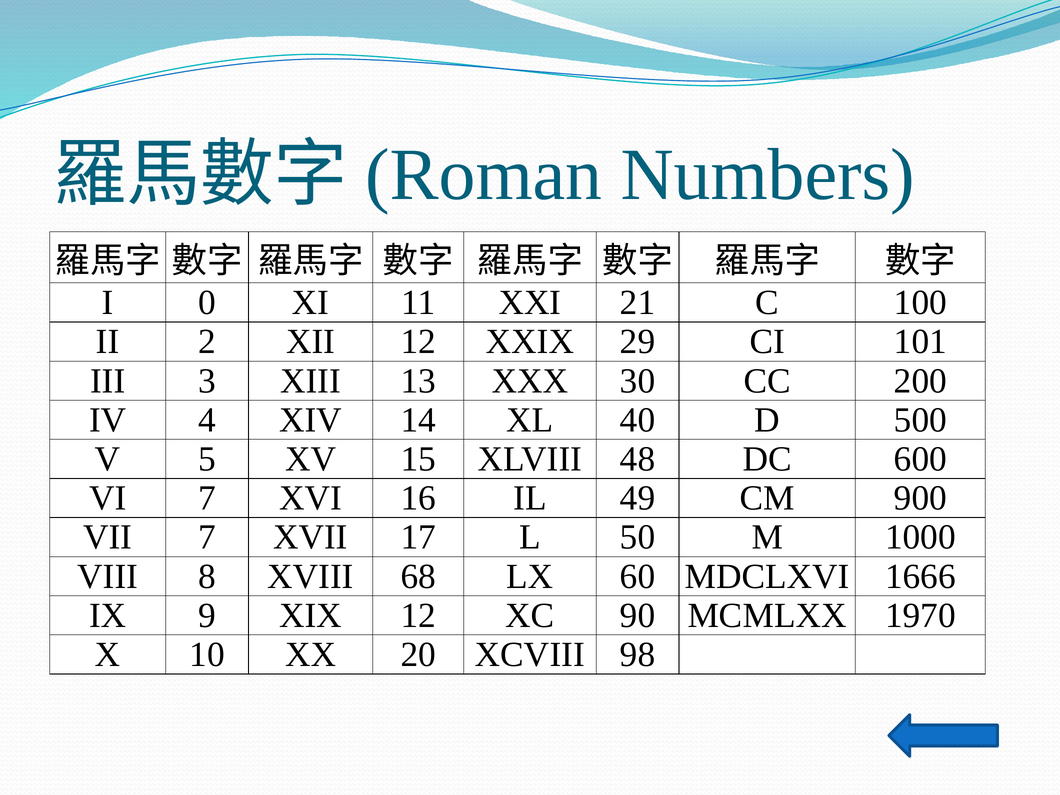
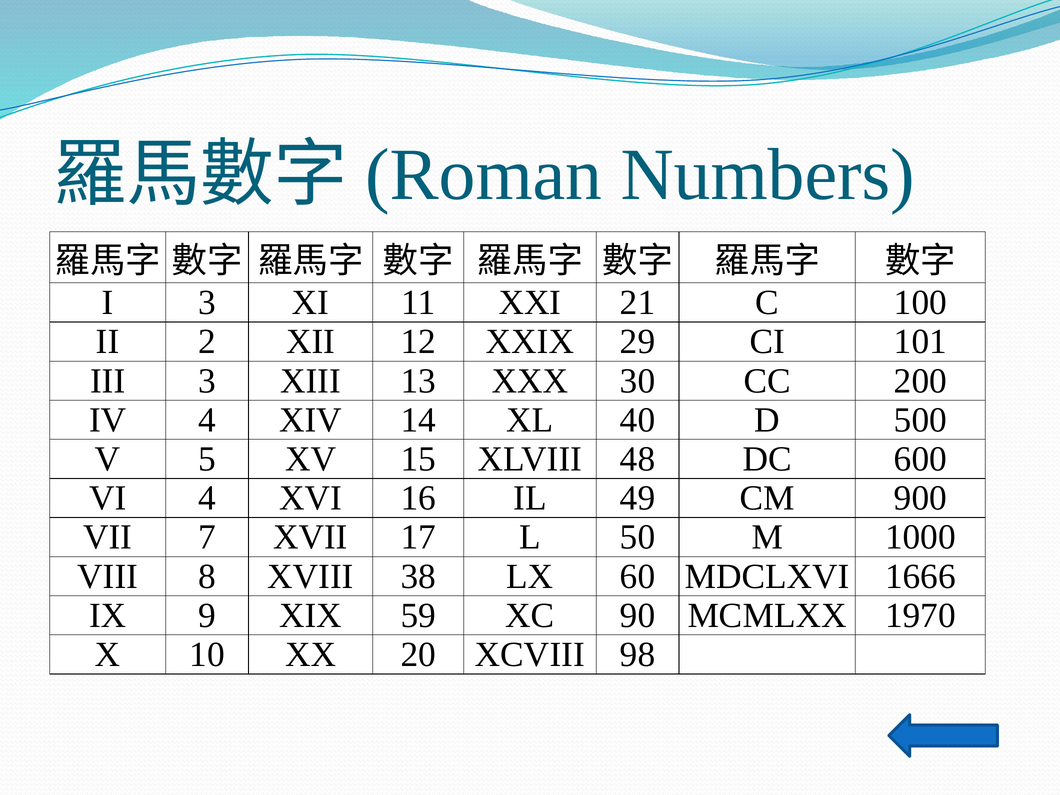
I 0: 0 -> 3 (207, 303)
VI 7: 7 -> 4 (207, 498)
68: 68 -> 38 (418, 576)
XIX 12: 12 -> 59 (418, 616)
